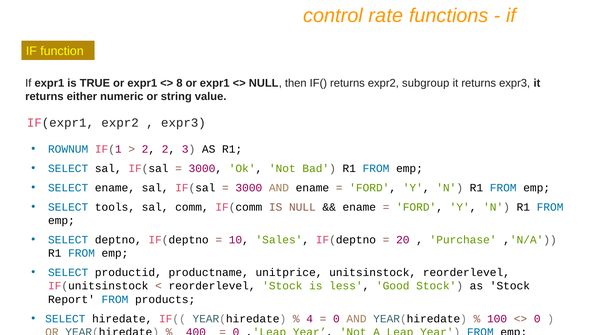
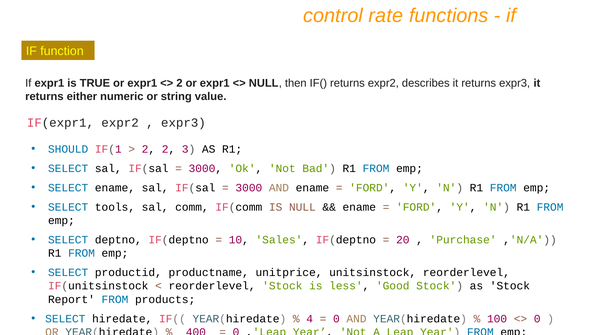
8: 8 -> 2 (179, 83)
subgroup: subgroup -> describes (426, 83)
ROWNUM: ROWNUM -> SHOULD (68, 149)
